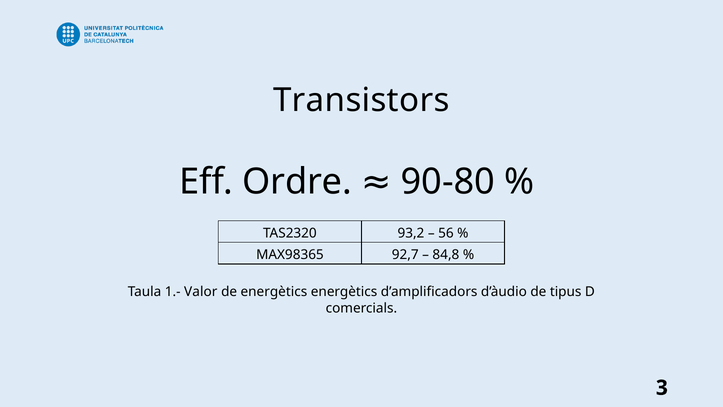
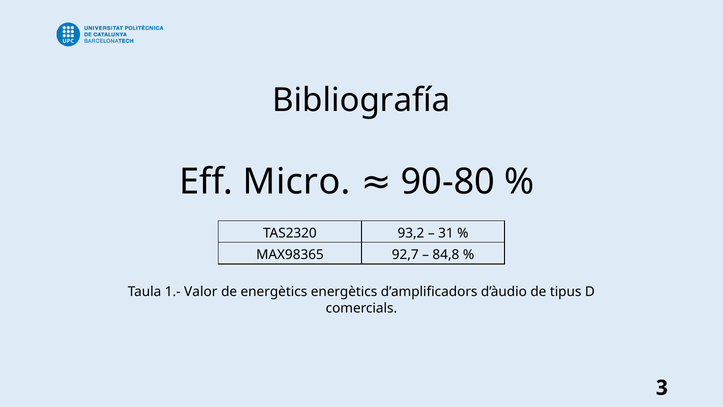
Transistors: Transistors -> Bibliografía (361, 100)
Ordre: Ordre -> Micro (297, 182)
56: 56 -> 31 (446, 233)
